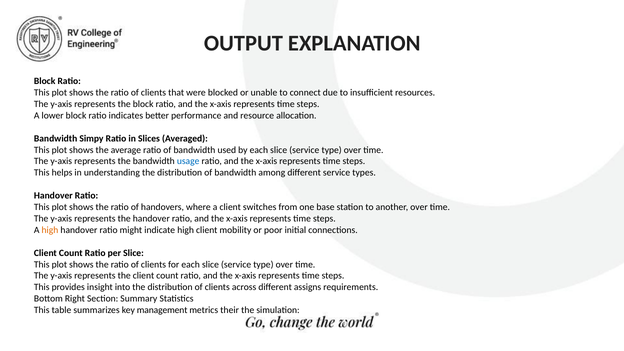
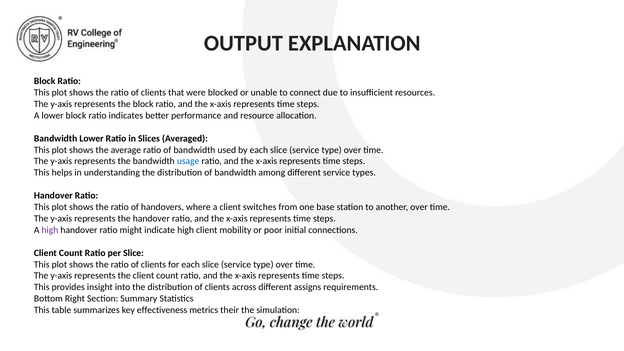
Bandwidth Simpy: Simpy -> Lower (91, 138)
high colour: orange -> purple (50, 230)
management: management -> effectiveness (162, 310)
